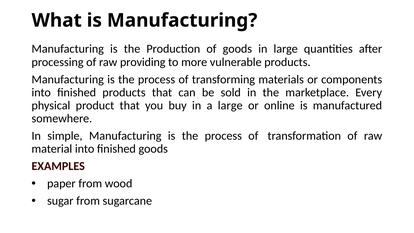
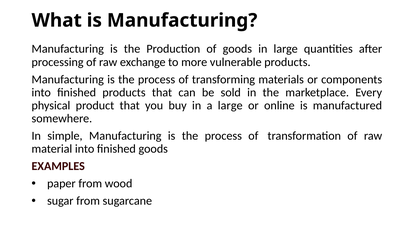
providing: providing -> exchange (143, 62)
